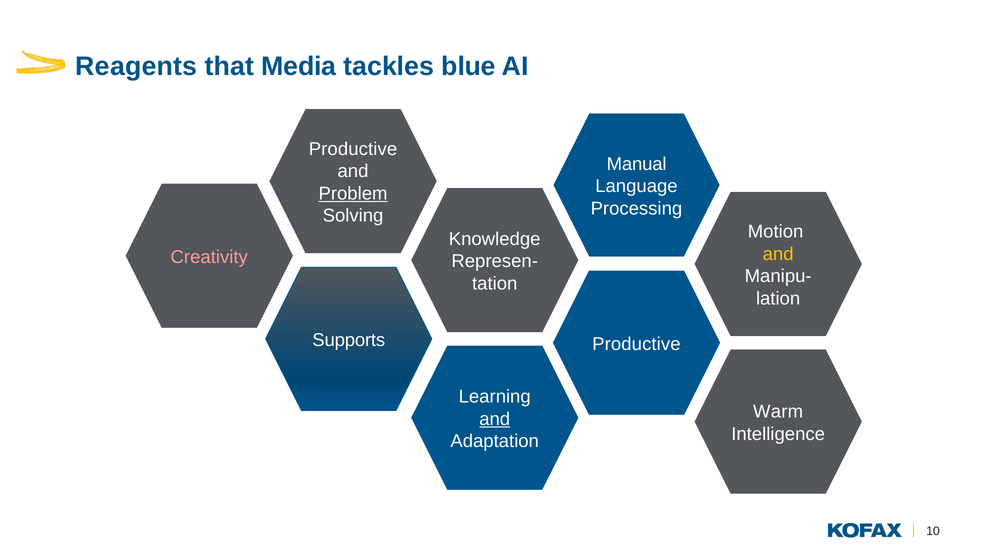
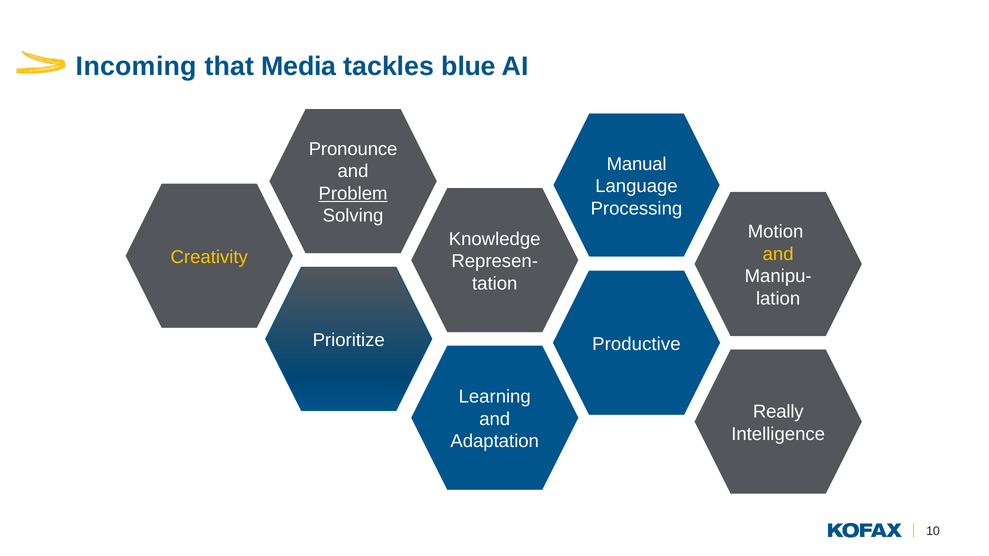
Reagents: Reagents -> Incoming (136, 66)
Productive: Productive -> Pronounce (353, 149)
Creativity colour: pink -> yellow (209, 257)
Supports: Supports -> Prioritize (349, 340)
Warm: Warm -> Really (778, 412)
and underline: present -> none (495, 419)
